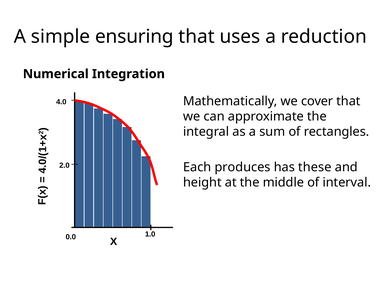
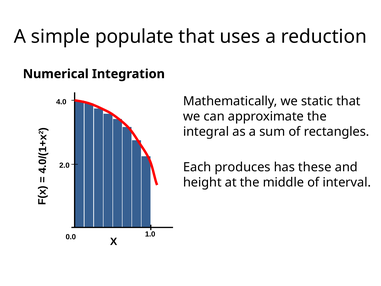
ensuring: ensuring -> populate (134, 37)
cover: cover -> static (317, 101)
